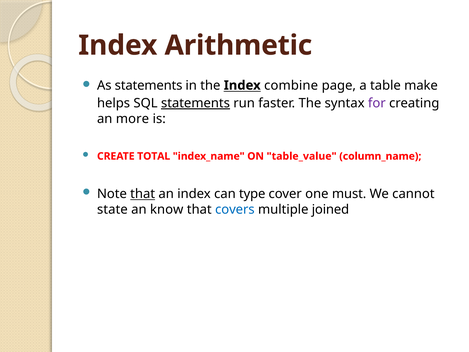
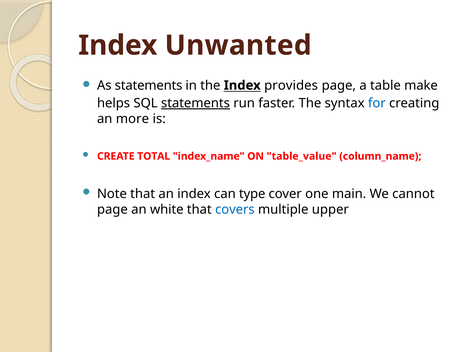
Arithmetic: Arithmetic -> Unwanted (238, 45)
combine: combine -> provides (291, 85)
for colour: purple -> blue (377, 103)
that underline: present -> none (143, 194)
must: must -> main (349, 194)
state: state -> page (112, 209)
know: know -> white (167, 209)
joined: joined -> upper (330, 209)
